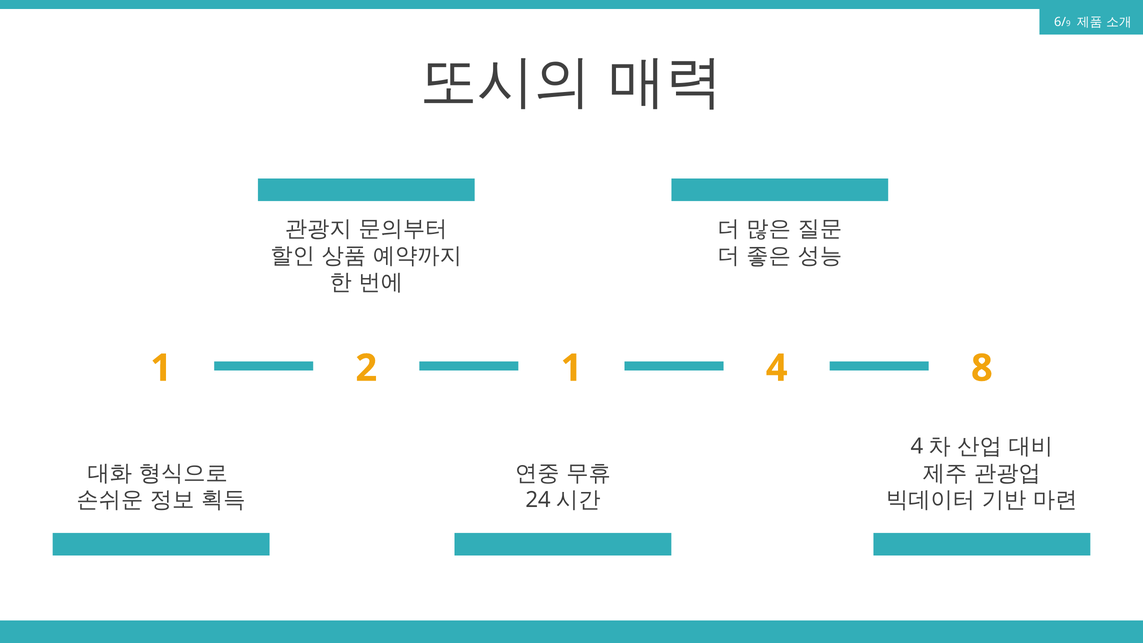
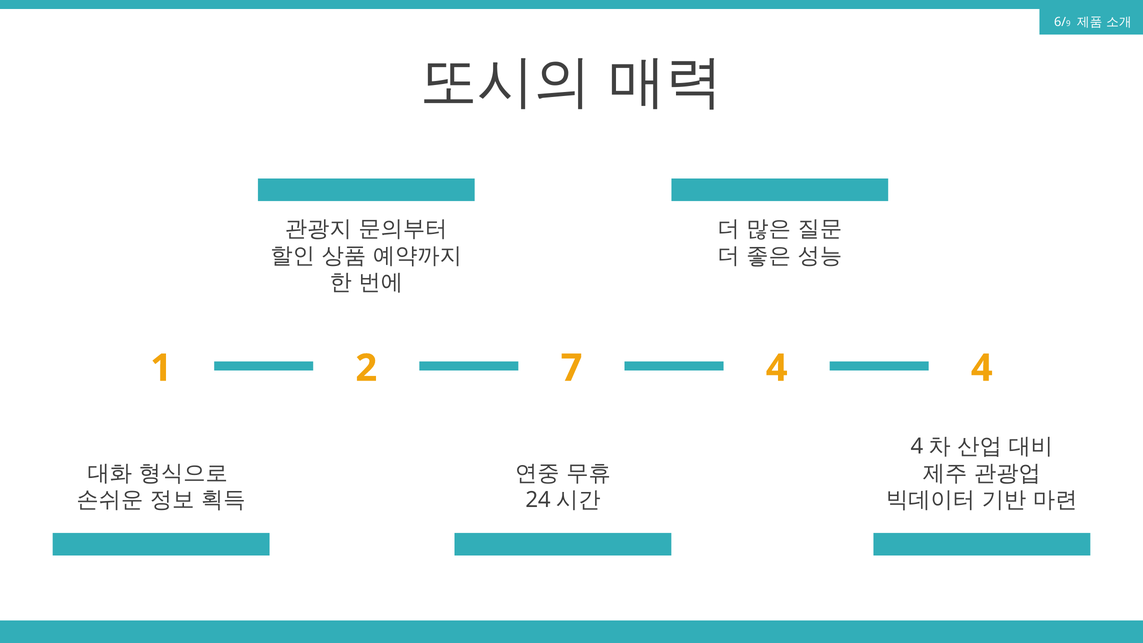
2 1: 1 -> 7 (572, 368)
4 8: 8 -> 4 (982, 368)
